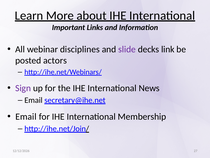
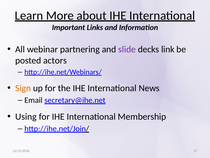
disciplines: disciplines -> partnering (80, 49)
Sign colour: purple -> orange (23, 88)
Email: Email -> Using (26, 116)
